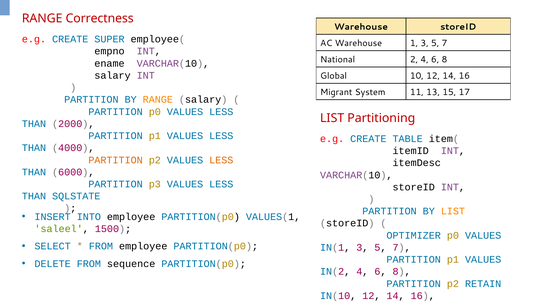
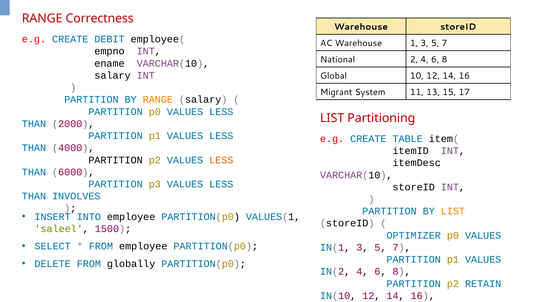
SUPER: SUPER -> DEBIT (109, 39)
PARTITION colour: orange -> black (116, 160)
SQLSTATE: SQLSTATE -> INVOLVES (76, 196)
sequence: sequence -> globally (131, 264)
